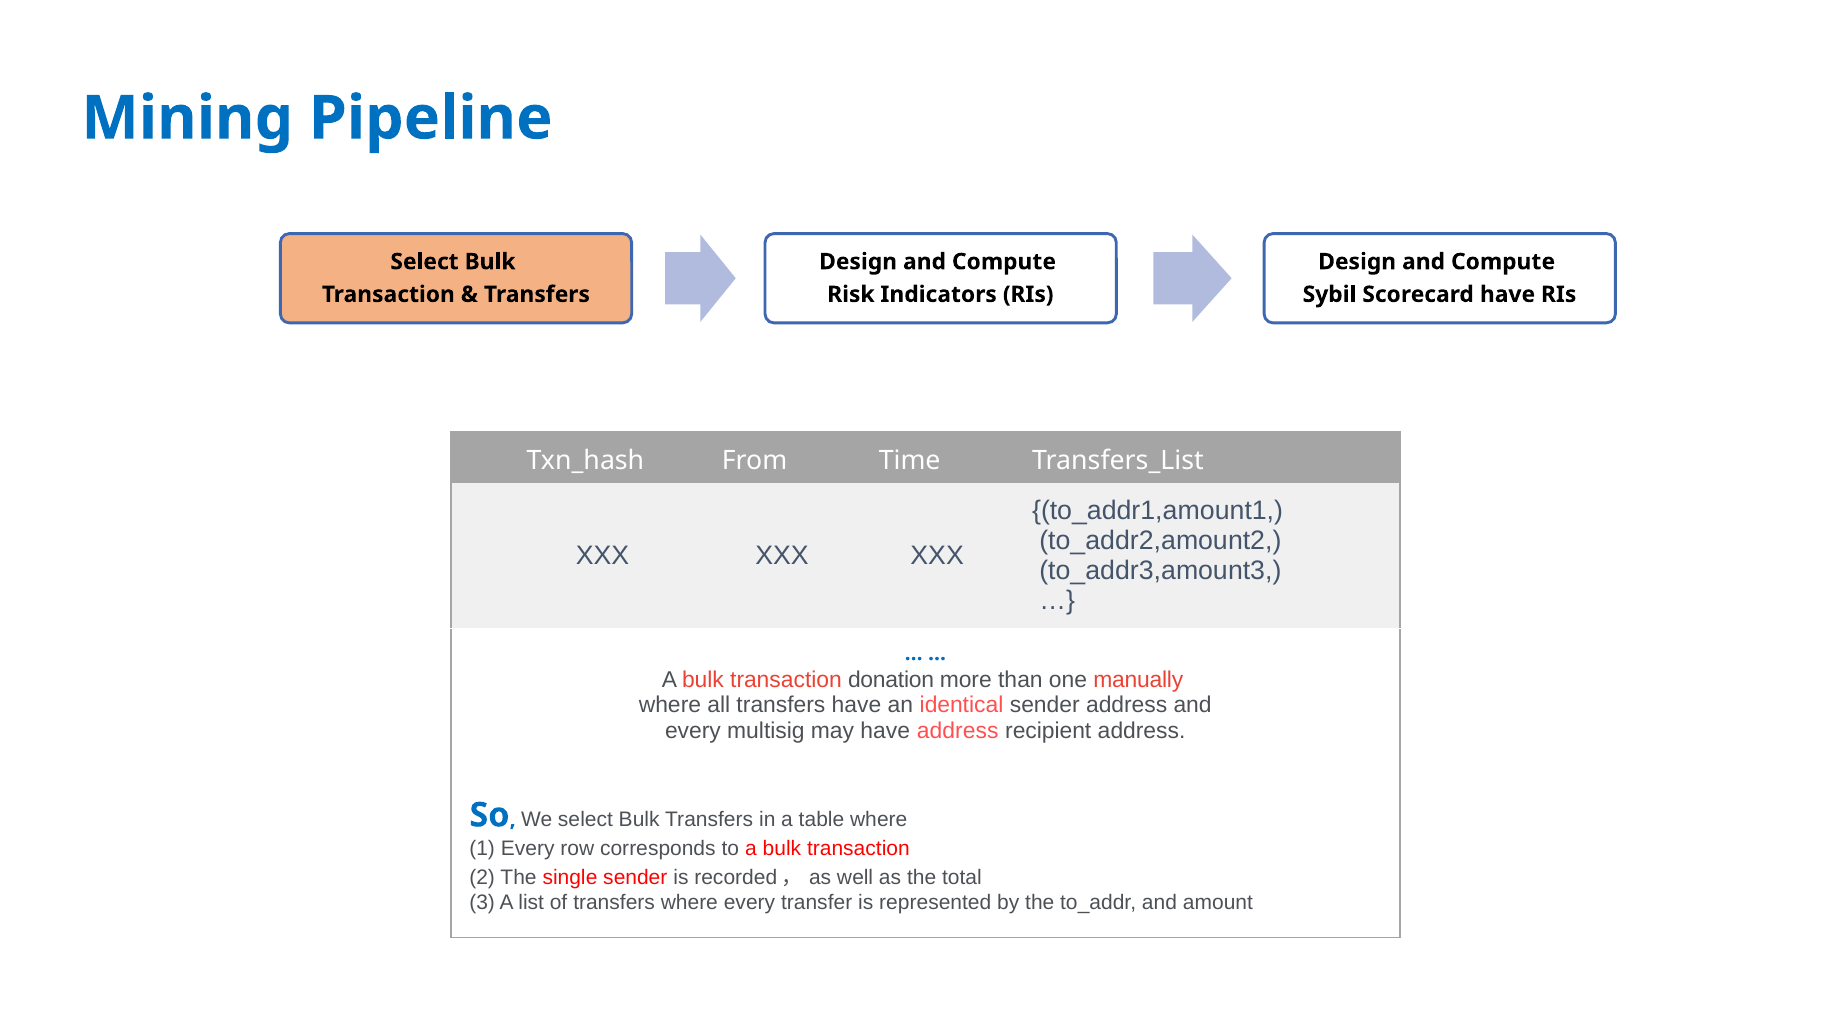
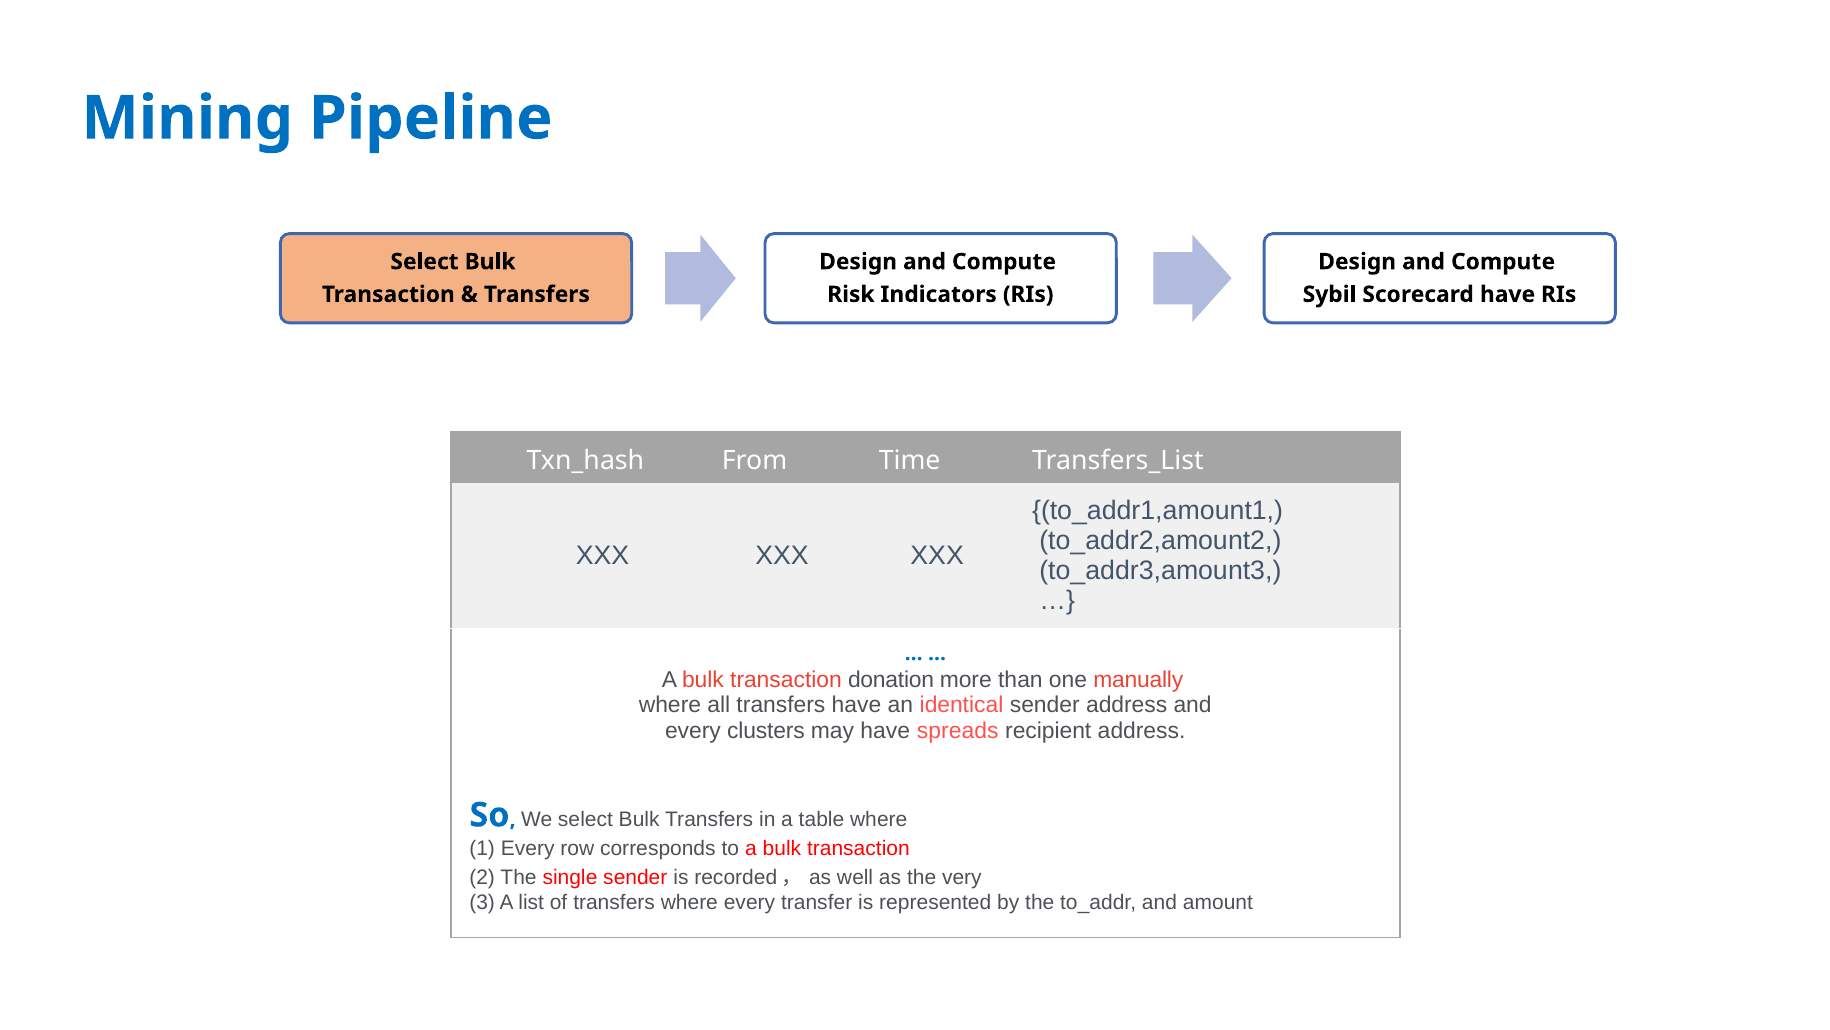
multisig: multisig -> clusters (766, 730)
have address: address -> spreads (958, 730)
total: total -> very (962, 877)
